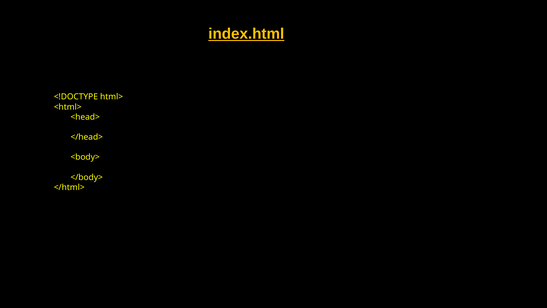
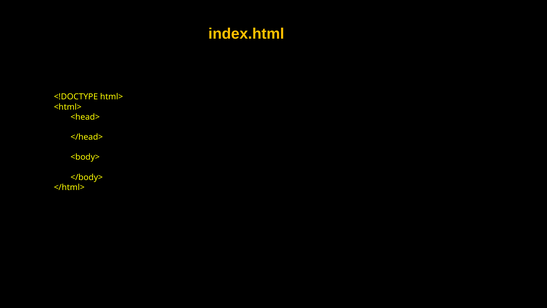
index.html underline: present -> none (246, 34)
